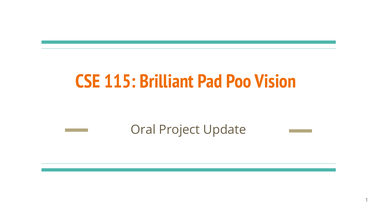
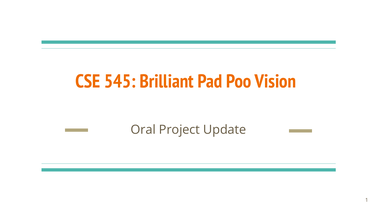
115: 115 -> 545 (120, 81)
